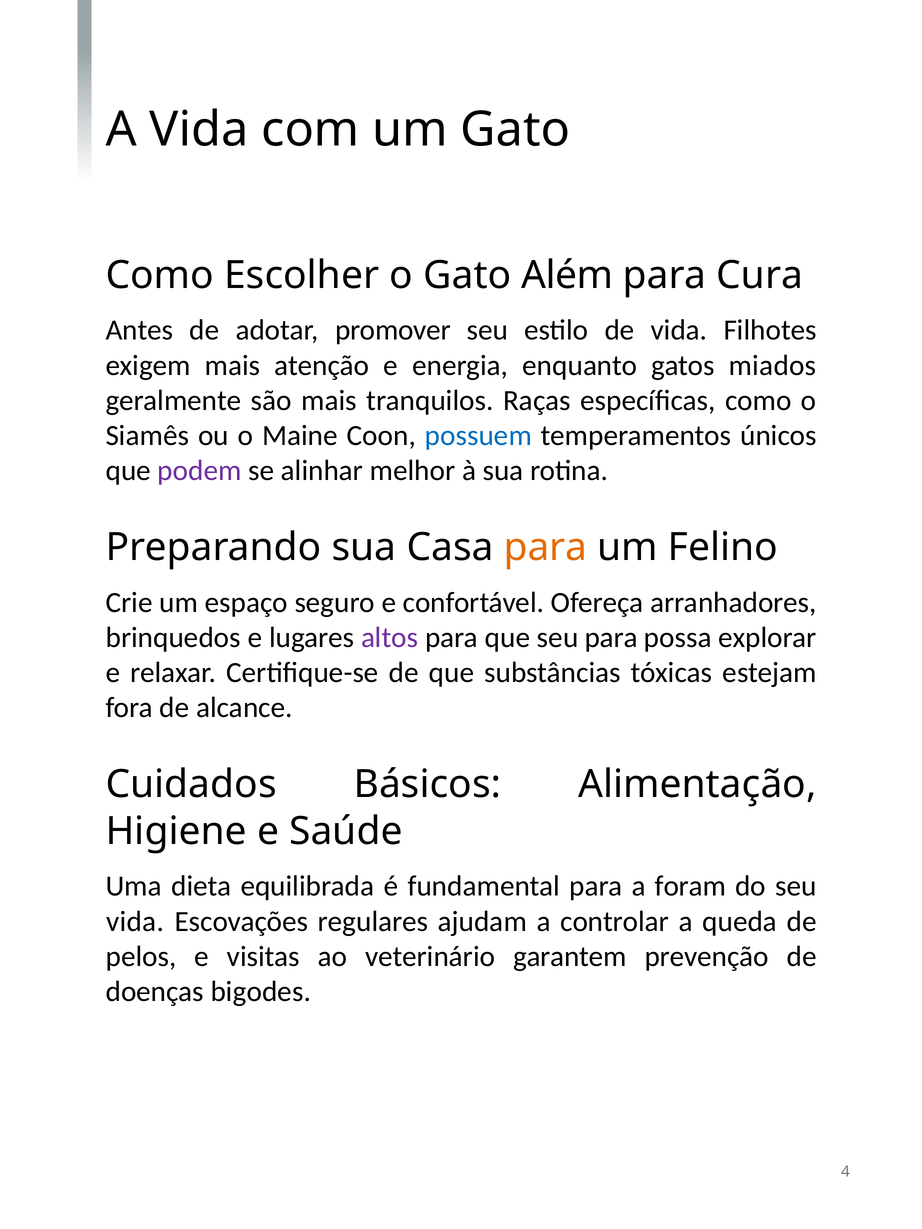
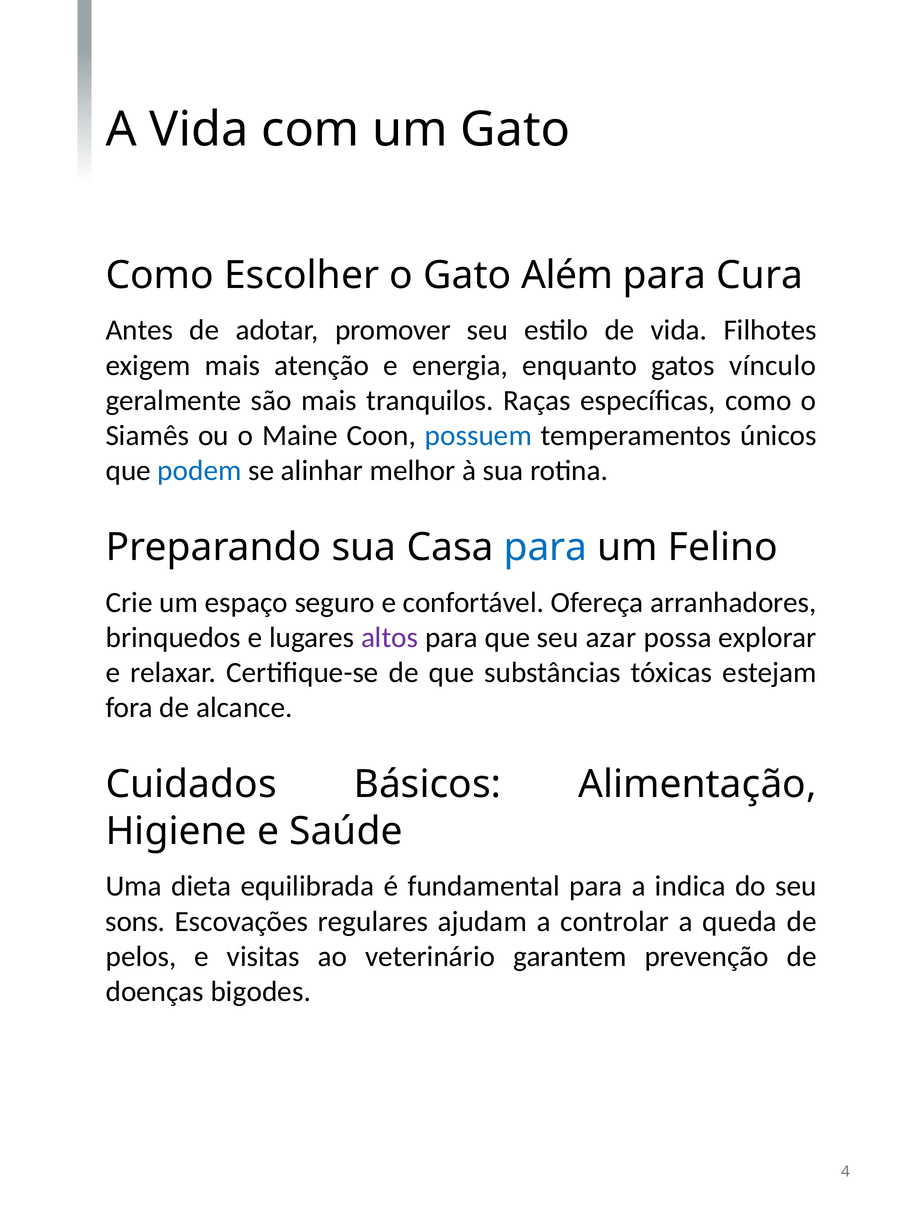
miados: miados -> vínculo (773, 365)
podem colour: purple -> blue (200, 471)
para colour: orange -> blue (546, 548)
seu para: para -> azar (611, 638)
foram: foram -> indica (690, 886)
vida: vida -> sons (135, 922)
